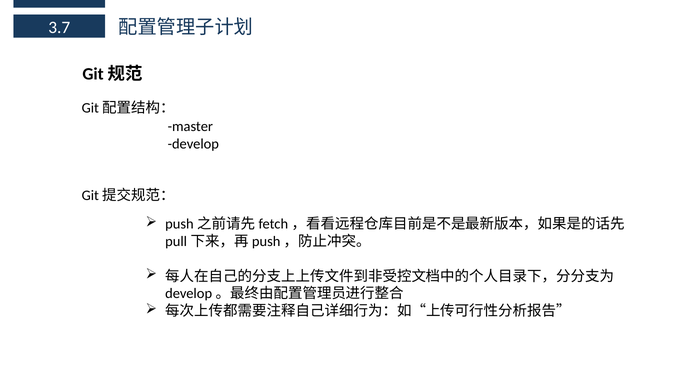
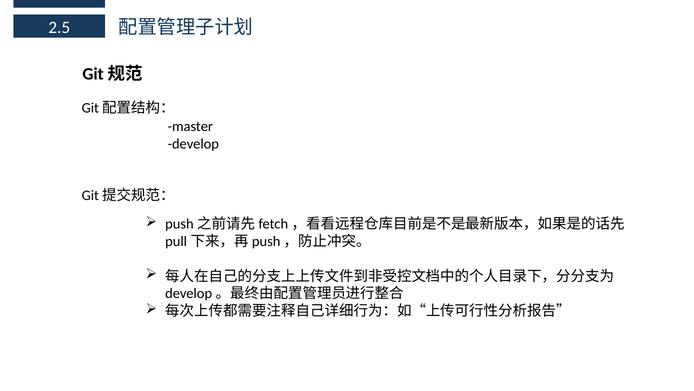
3.7: 3.7 -> 2.5 (59, 27)
